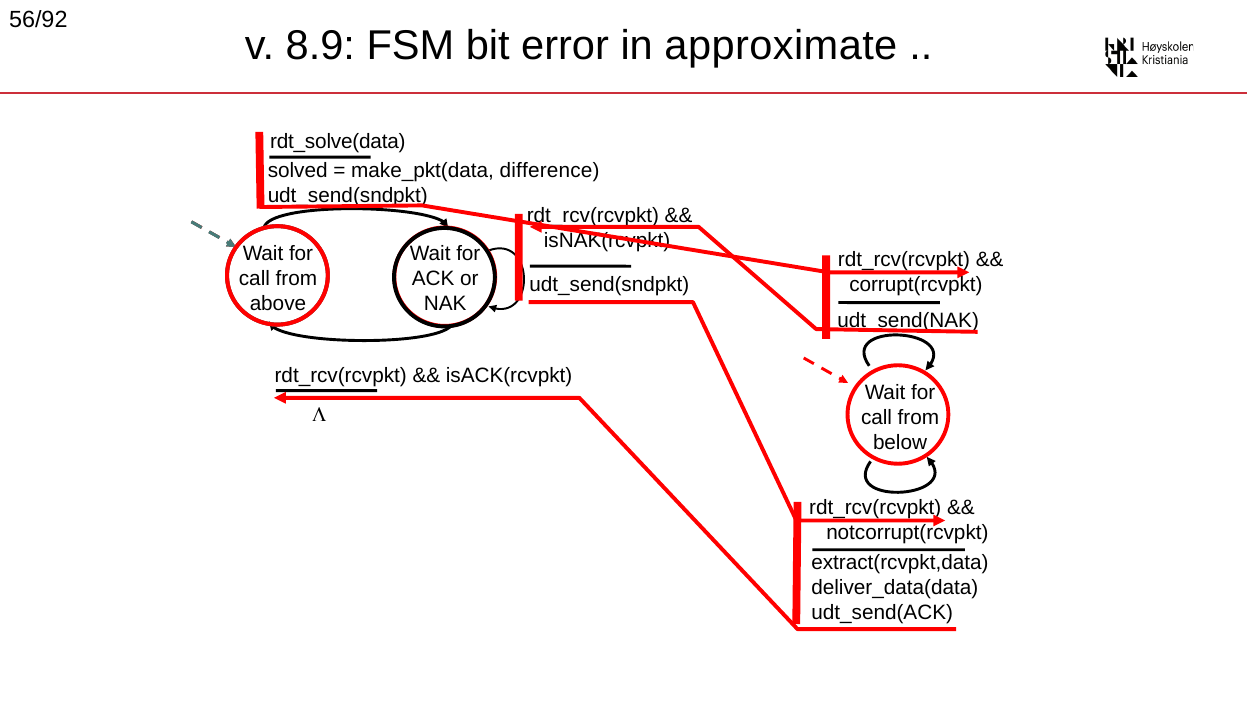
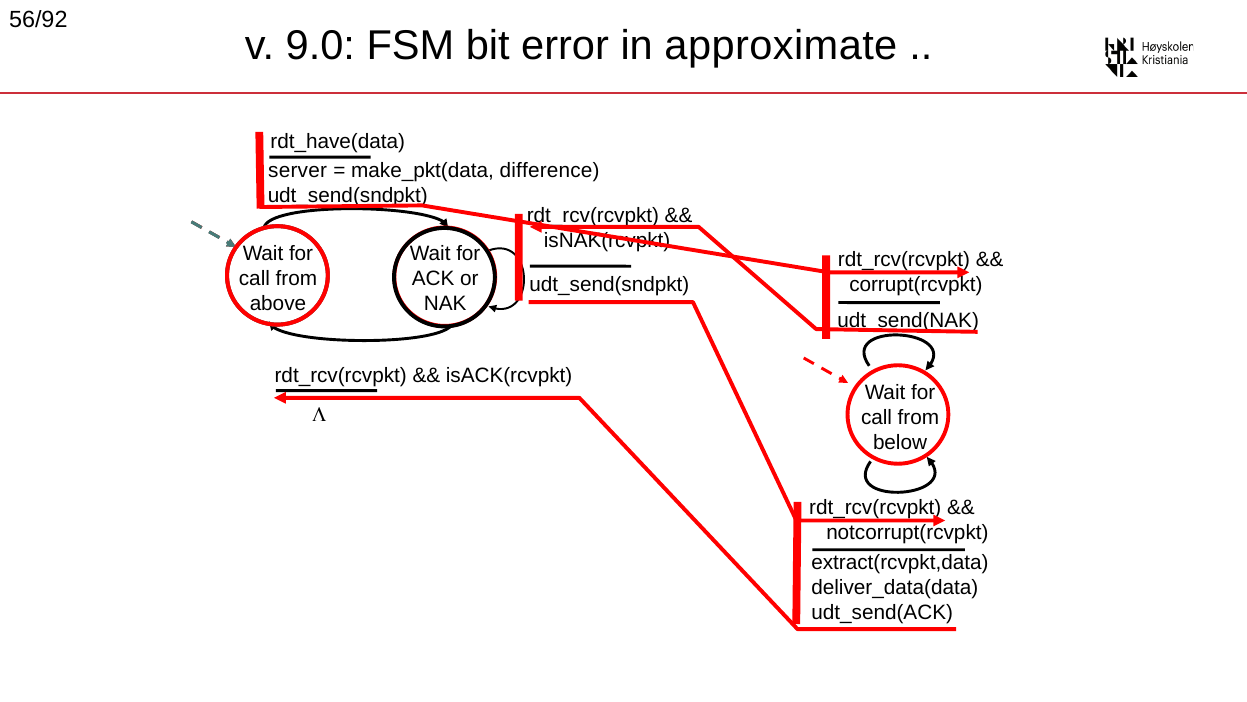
8.9: 8.9 -> 9.0 (320, 46)
rdt_solve(data: rdt_solve(data -> rdt_have(data (338, 141)
solved: solved -> server (298, 171)
